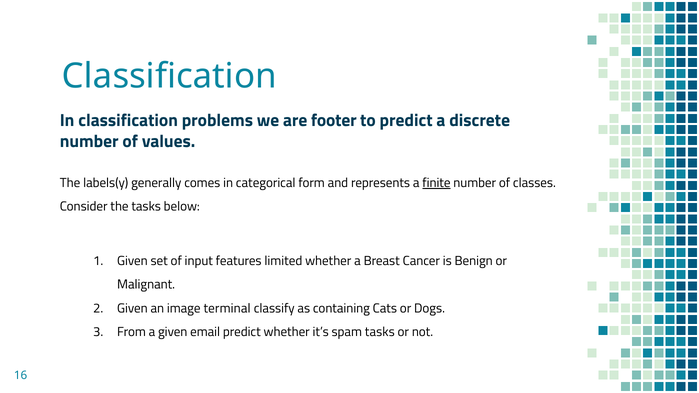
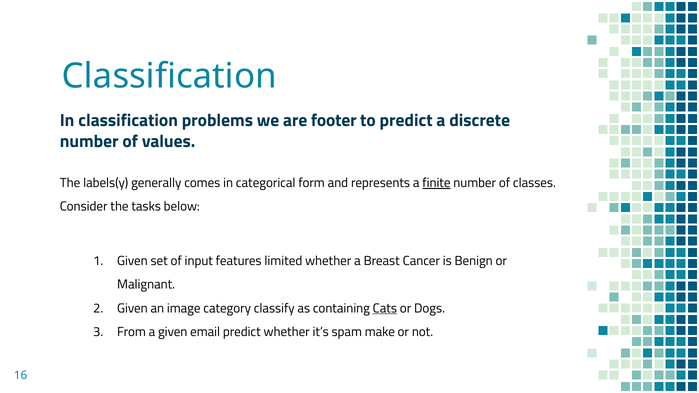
terminal: terminal -> category (227, 308)
Cats underline: none -> present (385, 308)
spam tasks: tasks -> make (380, 332)
